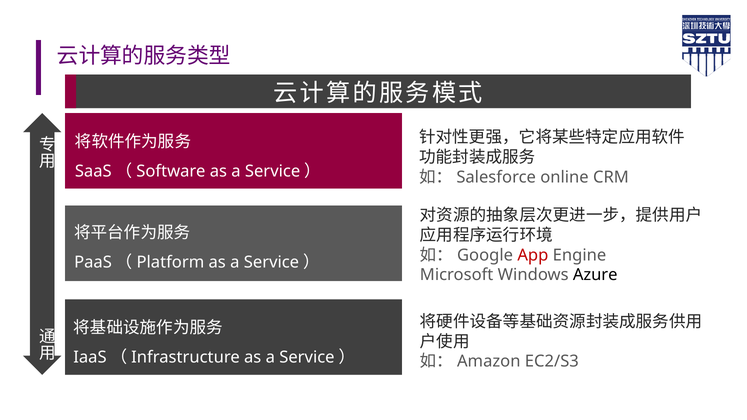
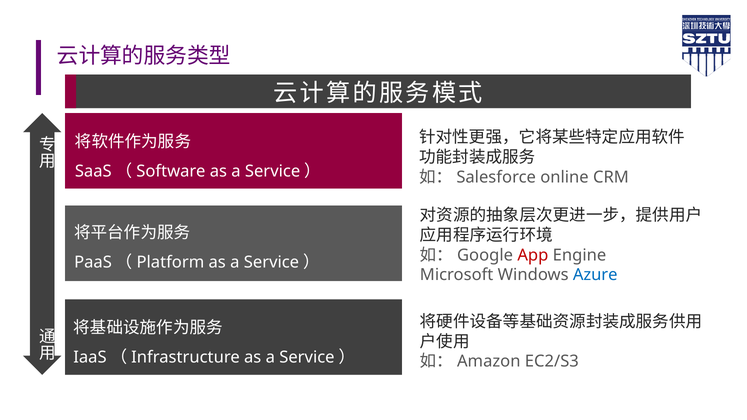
Azure colour: black -> blue (595, 275)
